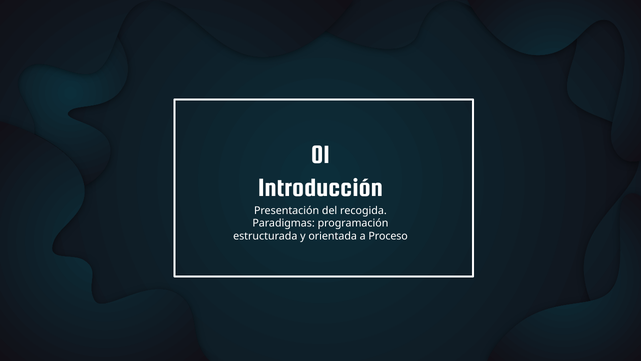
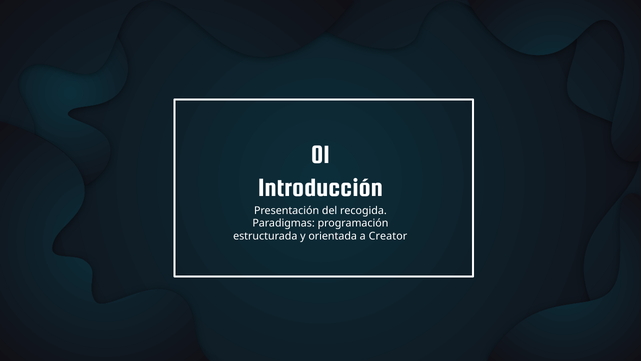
Proceso: Proceso -> Creator (388, 236)
